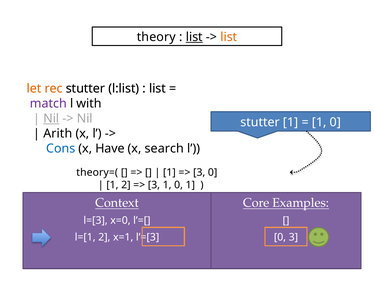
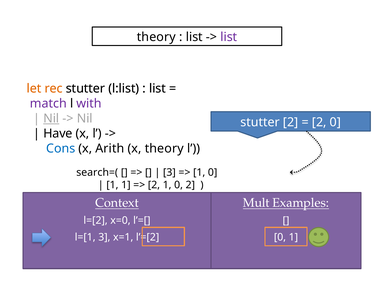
list underline: present -> none (194, 37)
list colour: orange -> purple (229, 37)
with colour: black -> purple (89, 103)
stutter 1: 1 -> 2 (291, 122)
1: 1 -> 2 (319, 122)
Arith: Arith -> Have (58, 133)
Have: Have -> Arith (110, 148)
x search: search -> theory (164, 148)
theory=(: theory=( -> search=( (97, 172)
1: 1 -> 3 (169, 172)
3: 3 -> 1 (199, 172)
1 2: 2 -> 1 (126, 184)
3: 3 -> 2 (154, 184)
0 1: 1 -> 2 (190, 184)
Core: Core -> Mult (256, 202)
l=[3: l=[3 -> l=[2 (96, 220)
l=[1 2: 2 -> 3 (104, 237)
l’=[3: l’=[3 -> l’=[2 (148, 237)
0 3: 3 -> 1 (293, 237)
